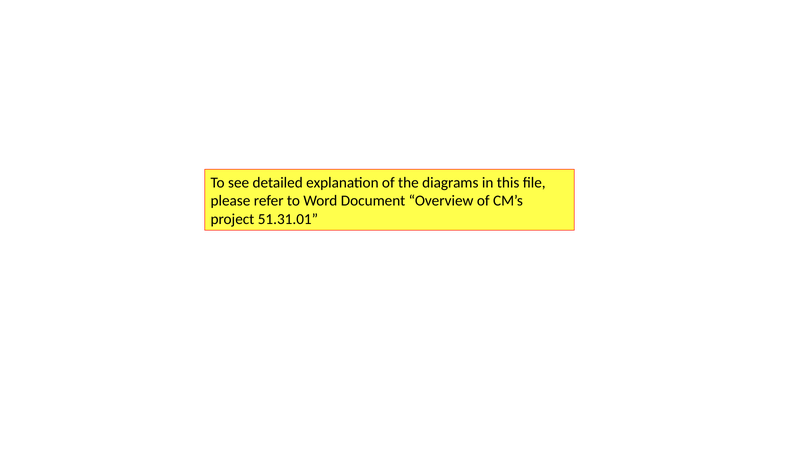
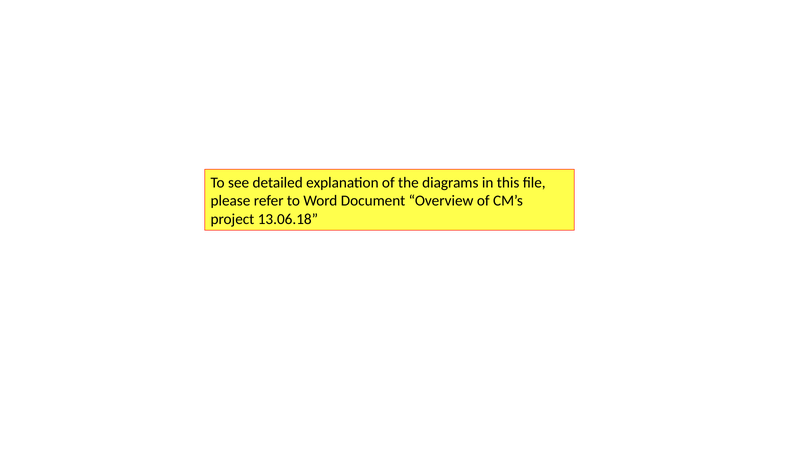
51.31.01: 51.31.01 -> 13.06.18 (288, 219)
